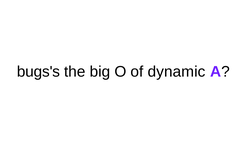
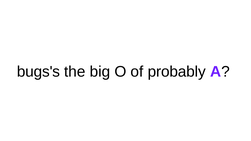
dynamic: dynamic -> probably (177, 72)
